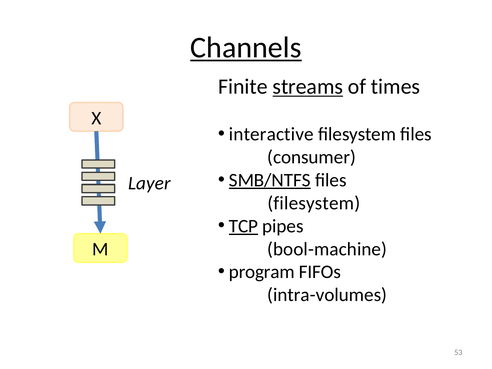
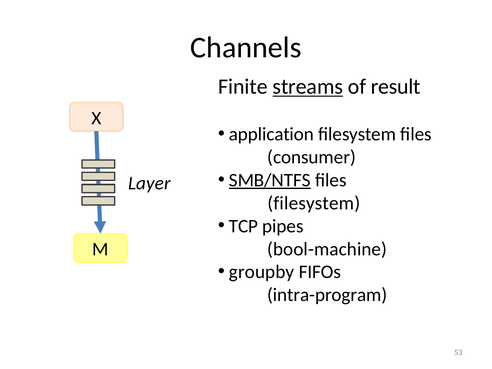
Channels underline: present -> none (246, 48)
times: times -> result (396, 87)
interactive: interactive -> application (271, 134)
TCP underline: present -> none (243, 226)
program: program -> groupby (262, 272)
intra-volumes: intra-volumes -> intra-program (327, 295)
